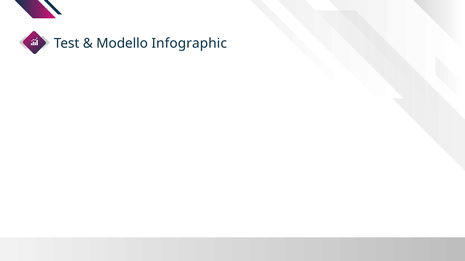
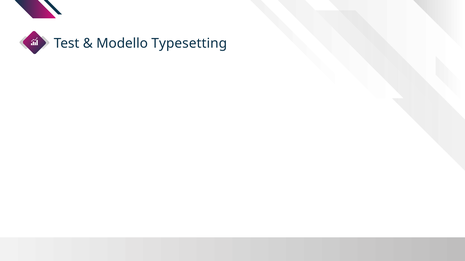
Infographic: Infographic -> Typesetting (189, 44)
